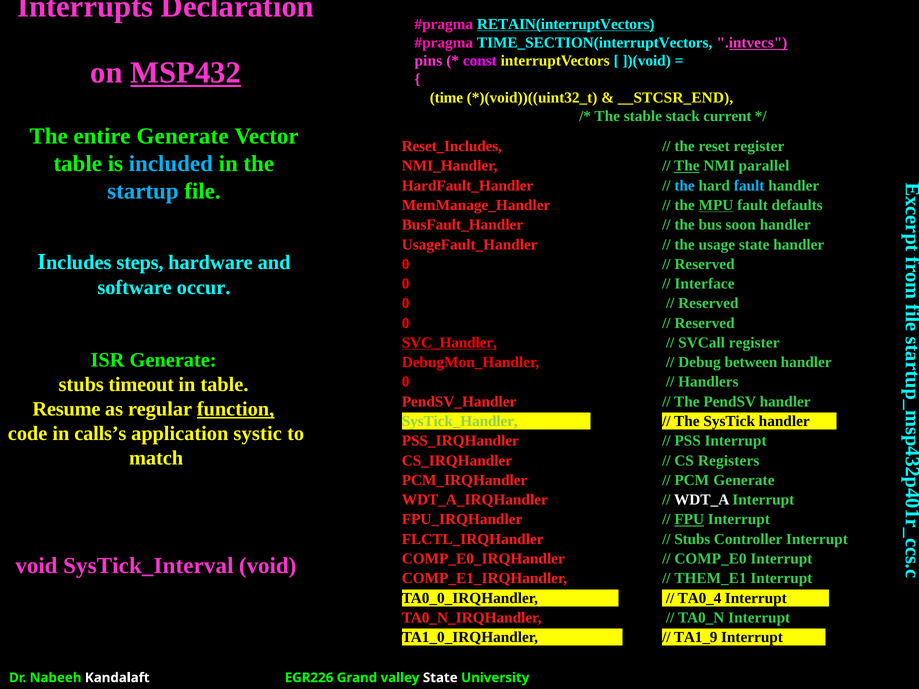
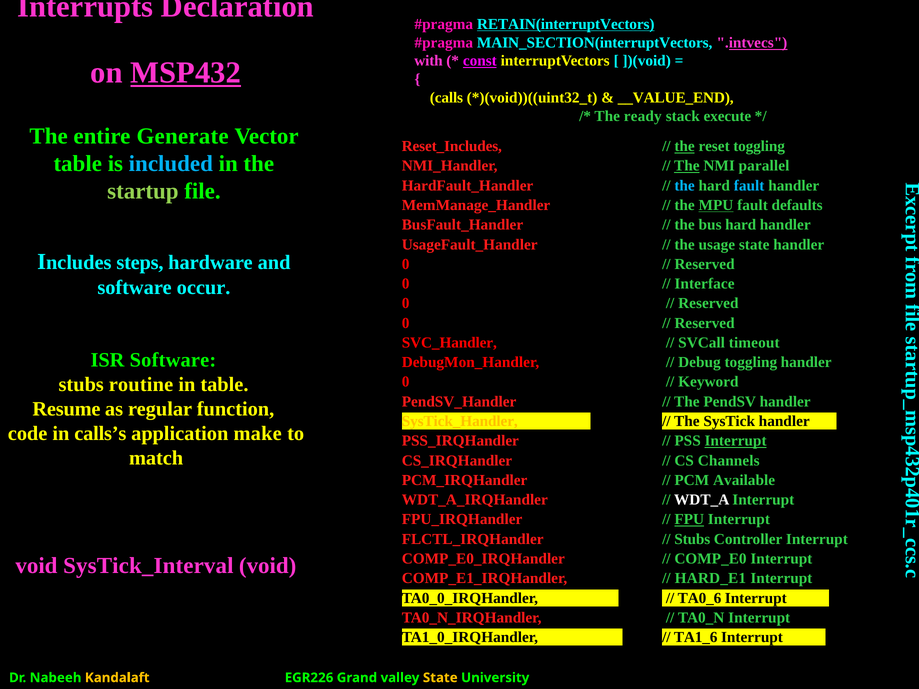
TIME_SECTION(interruptVectors: TIME_SECTION(interruptVectors -> MAIN_SECTION(interruptVectors (595, 43)
pins: pins -> with (429, 61)
const underline: none -> present (480, 61)
time: time -> calls (446, 98)
__STCSR_END: __STCSR_END -> __VALUE_END (676, 98)
stable: stable -> ready (643, 116)
current: current -> execute (727, 116)
the underline: none -> present (685, 146)
reset register: register -> toggling (759, 146)
startup colour: light blue -> light green (143, 191)
bus soon: soon -> hard (741, 225)
SVC_Handler underline: present -> none (449, 343)
SVCall register: register -> timeout (754, 343)
ISR Generate: Generate -> Software (173, 360)
Debug between: between -> toggling (751, 362)
Handlers: Handlers -> Keyword (708, 382)
timeout: timeout -> routine (141, 385)
function underline: present -> none (236, 409)
SysTick_Handler colour: light green -> yellow (460, 421)
systic: systic -> make (258, 434)
Interrupt underline: none -> present (736, 441)
Registers: Registers -> Channels (729, 461)
PCM Generate: Generate -> Available (744, 480)
THEM_E1: THEM_E1 -> HARD_E1 (710, 579)
TA0_4: TA0_4 -> TA0_6 (700, 598)
TA1_9: TA1_9 -> TA1_6 (696, 637)
Kandalaft colour: white -> yellow (117, 678)
State colour: white -> yellow (440, 678)
